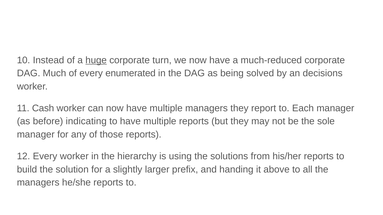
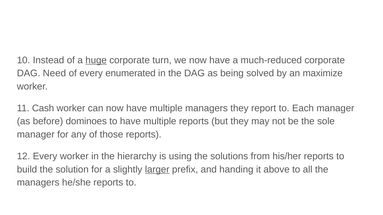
Much: Much -> Need (54, 73)
decisions: decisions -> maximize (323, 73)
indicating: indicating -> dominoes (86, 122)
larger underline: none -> present (157, 170)
